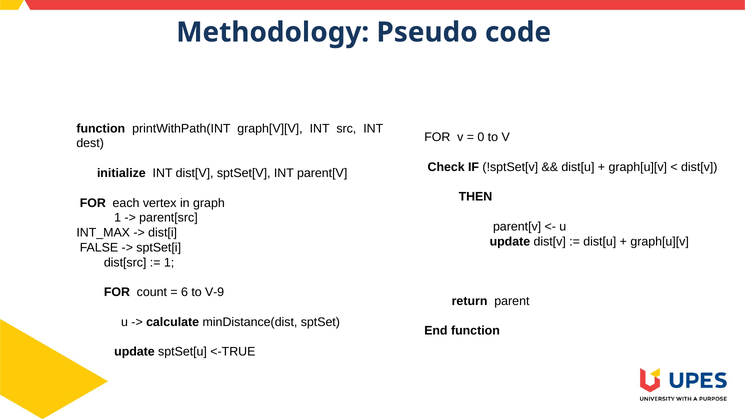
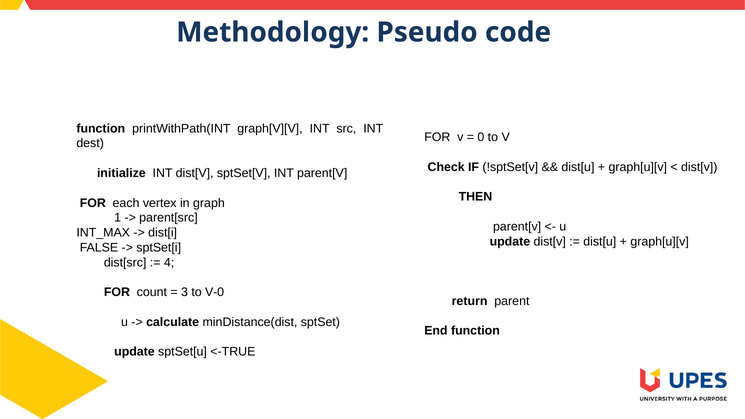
1: 1 -> 4 (169, 263)
6: 6 -> 3 (185, 292)
V-9: V-9 -> V-0 (215, 292)
